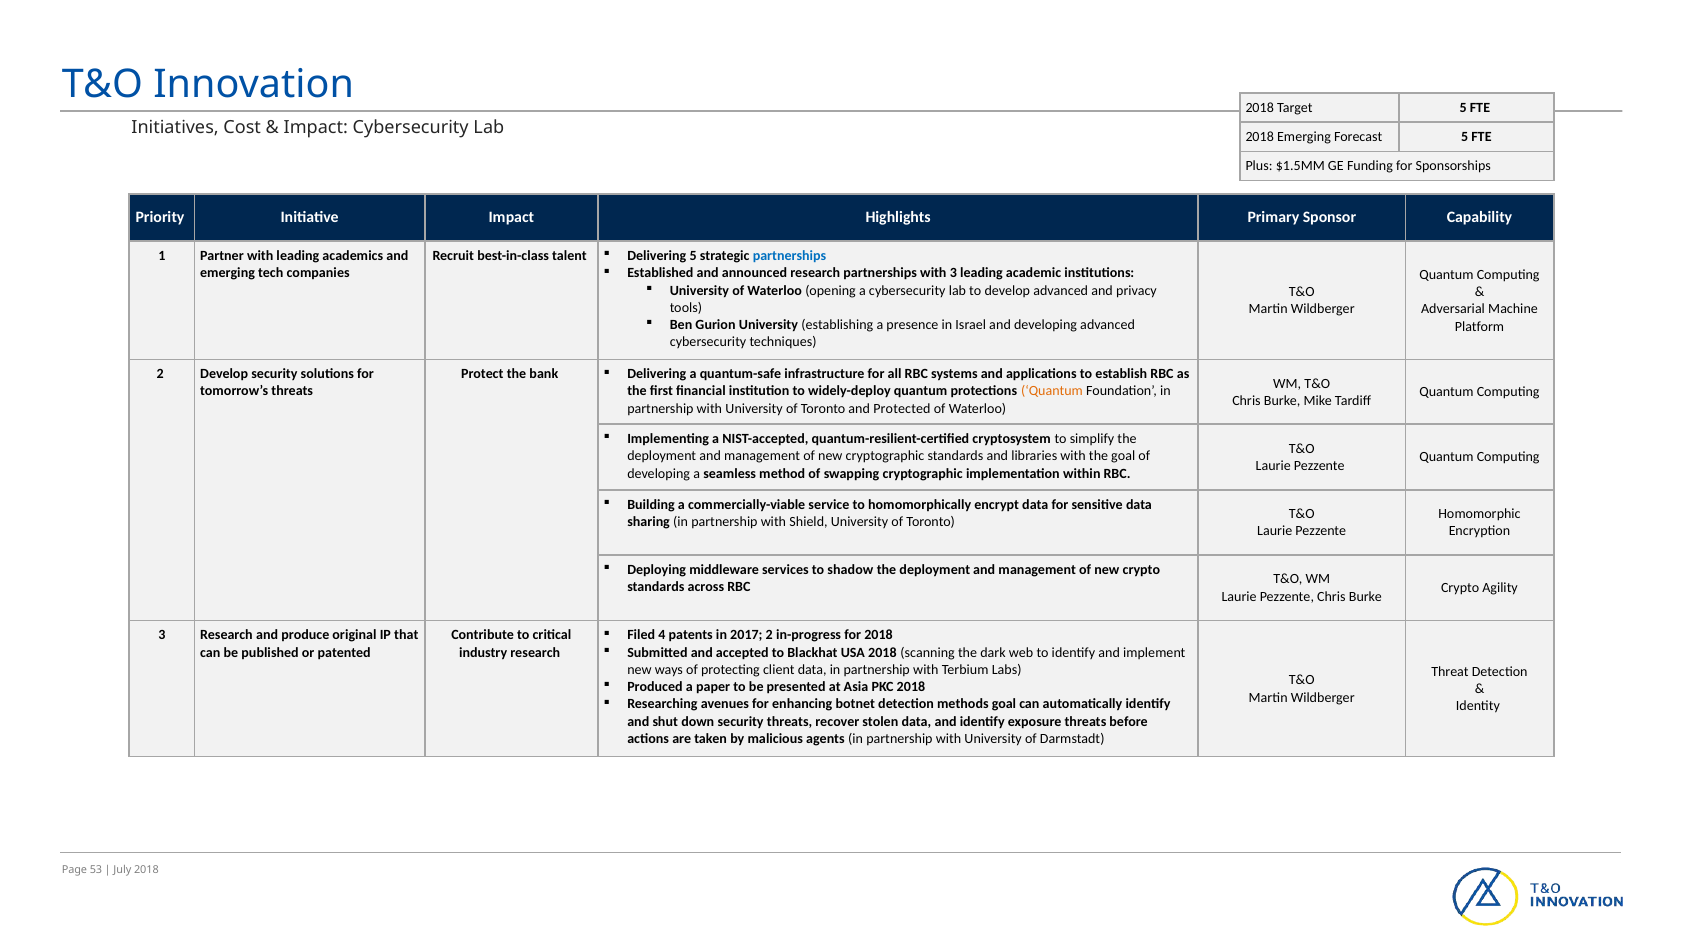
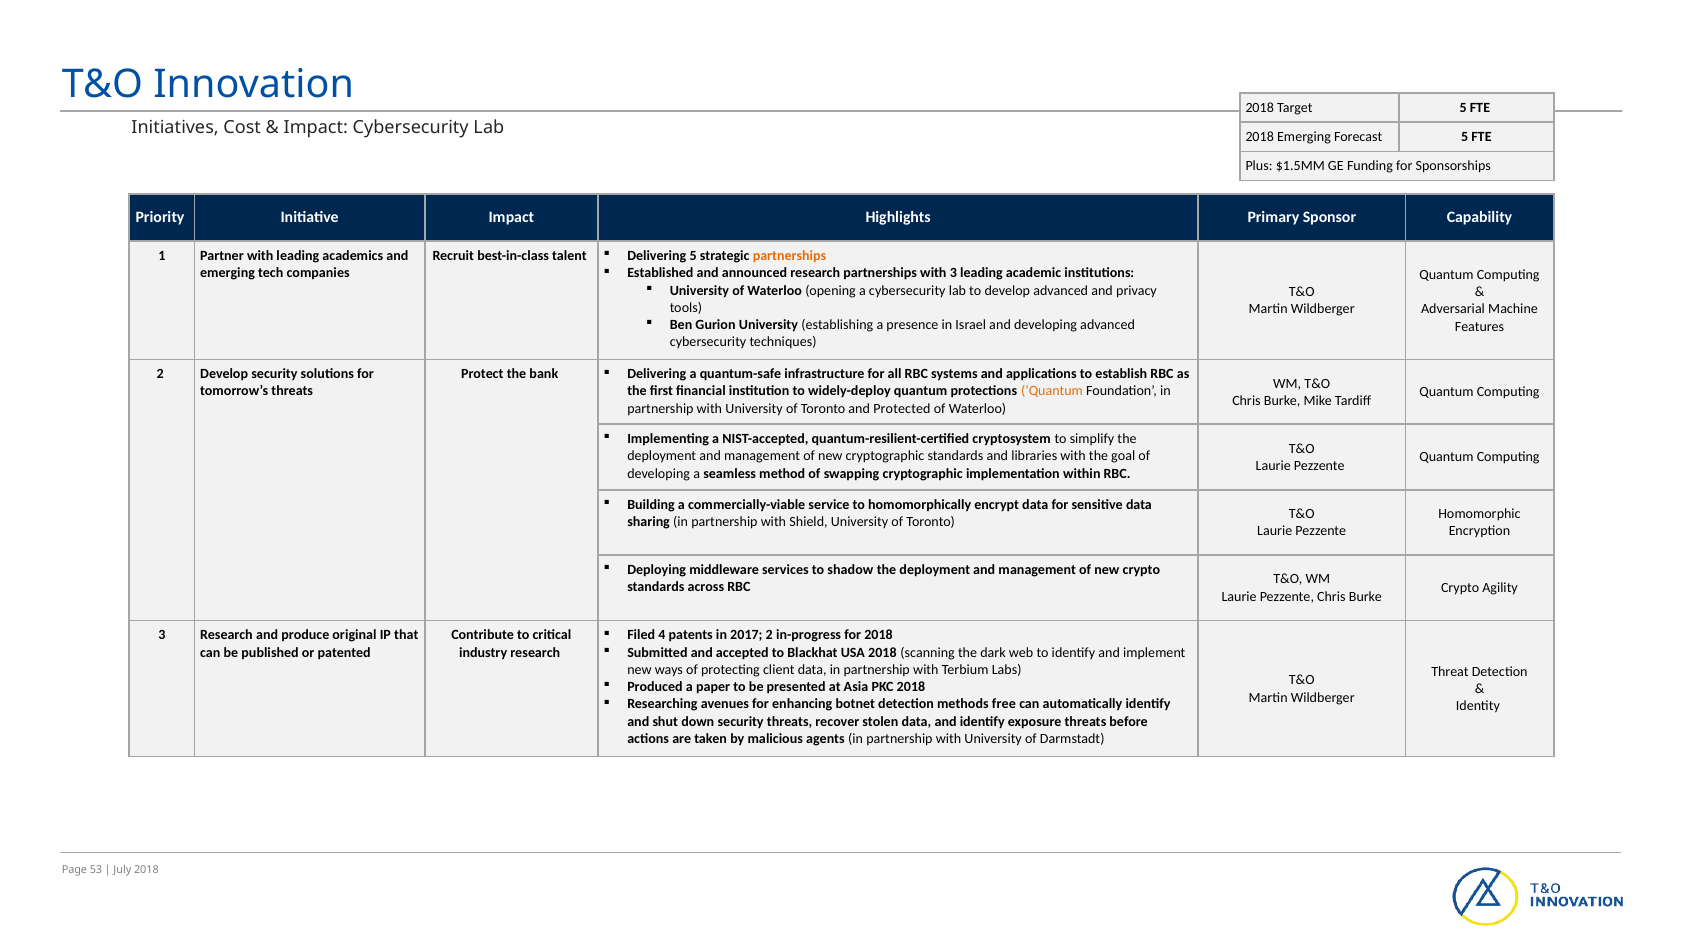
partnerships colour: blue -> orange (790, 256)
Platform: Platform -> Features (1480, 326)
methods goal: goal -> free (1004, 704)
